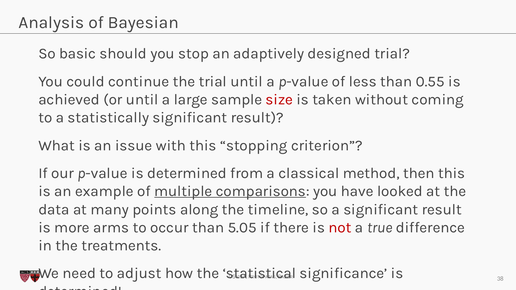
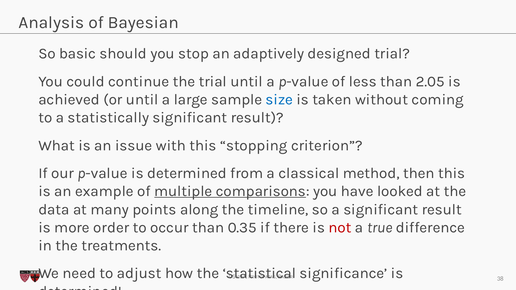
0.55: 0.55 -> 2.05 (430, 82)
size colour: red -> blue (279, 100)
arms: arms -> order (111, 228)
5.05: 5.05 -> 0.35 (242, 228)
